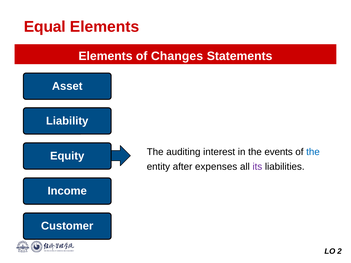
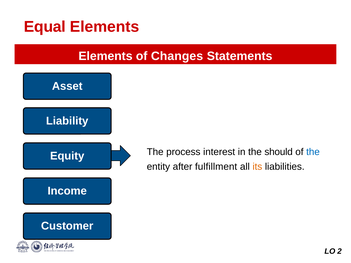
auditing: auditing -> process (183, 152)
events: events -> should (279, 152)
expenses: expenses -> fulfillment (216, 167)
its colour: purple -> orange (257, 167)
